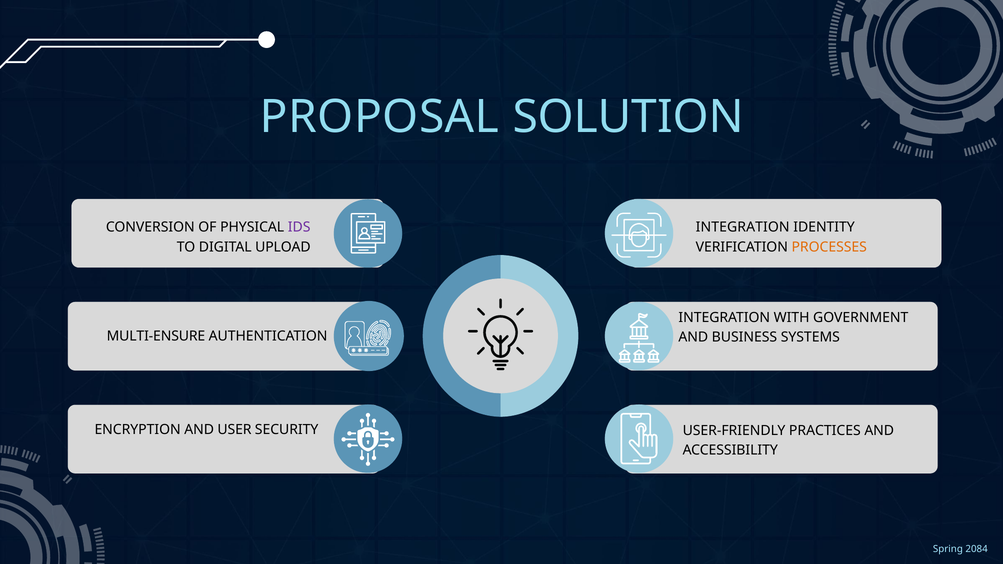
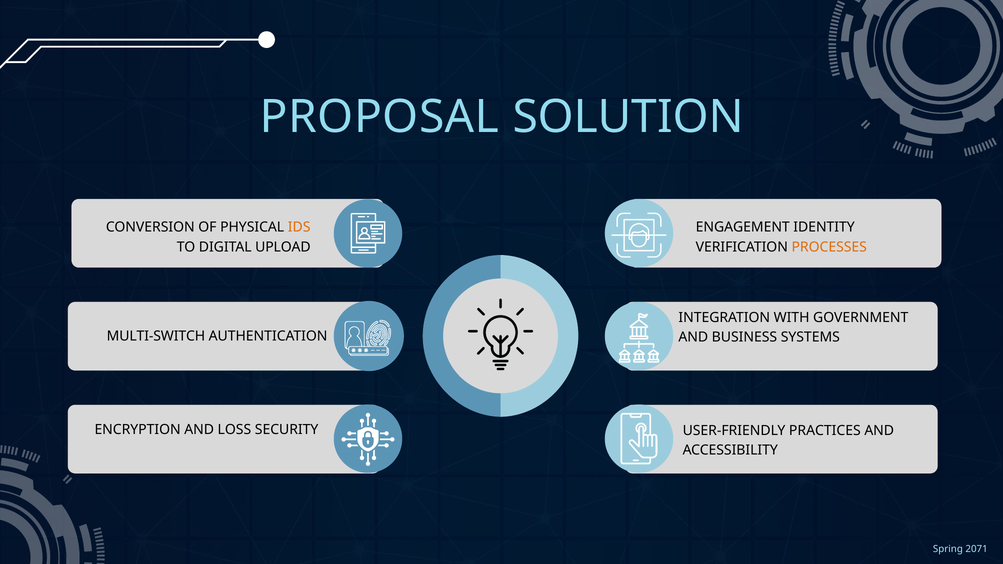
IDS colour: purple -> orange (299, 227)
INTEGRATION: INTEGRATION -> ENGAGEMENT (743, 227)
MULTI-ENSURE: MULTI-ENSURE -> MULTI-SWITCH (156, 336)
USER: USER -> LOSS (234, 430)
2084: 2084 -> 2071 (977, 549)
